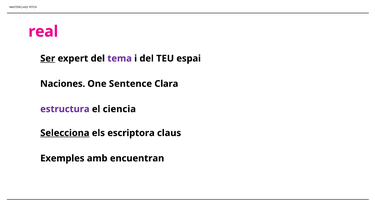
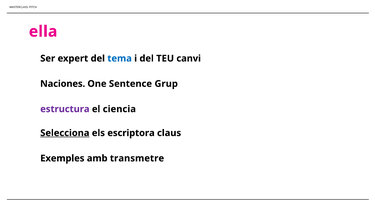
real: real -> ella (43, 32)
Ser underline: present -> none (48, 58)
tema colour: purple -> blue (120, 58)
espai: espai -> canvi (189, 58)
Clara: Clara -> Grup (166, 84)
encuentran: encuentran -> transmetre (137, 158)
